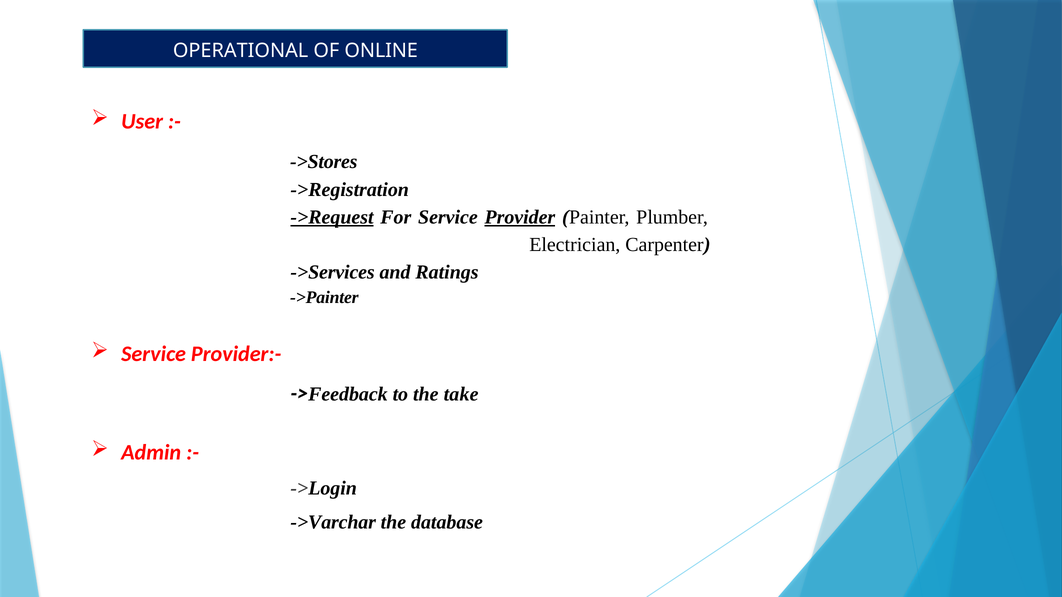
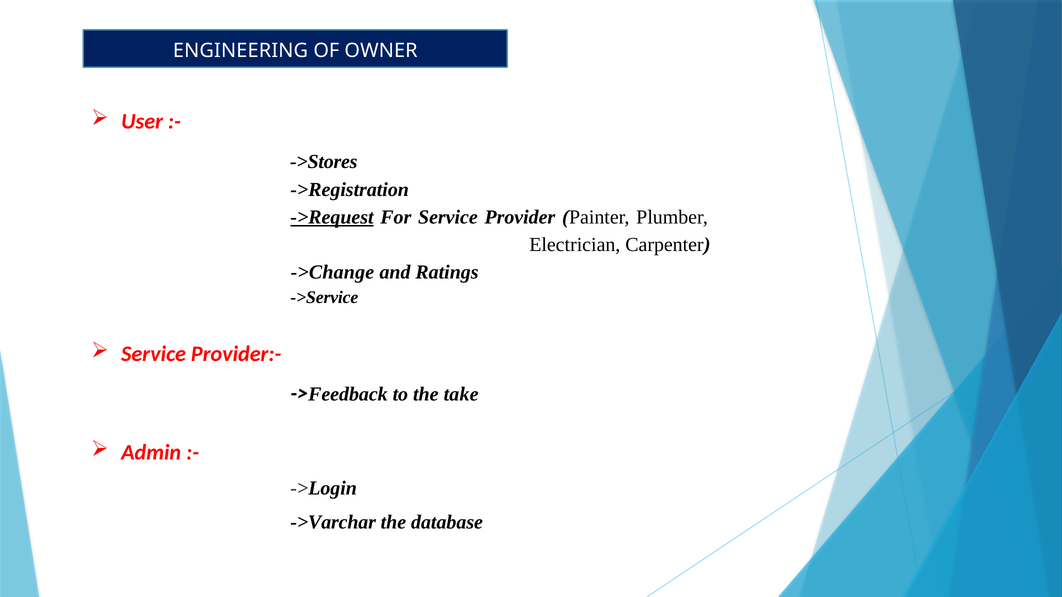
OPERATIONAL: OPERATIONAL -> ENGINEERING (241, 51)
ONLINE: ONLINE -> OWNER (381, 51)
Provider underline: present -> none (520, 217)
->Services: ->Services -> ->Change (332, 272)
->Painter: ->Painter -> ->Service (324, 298)
